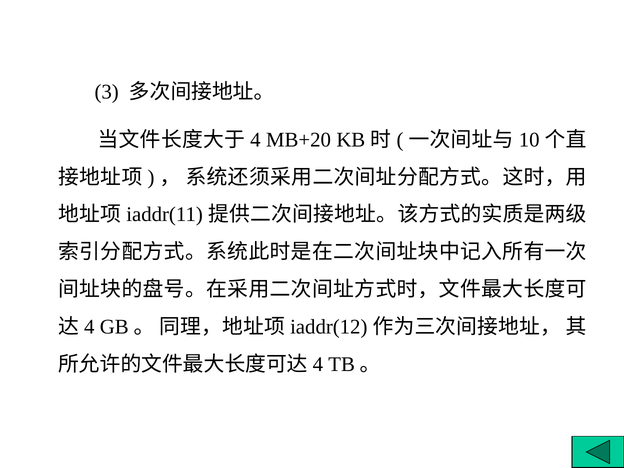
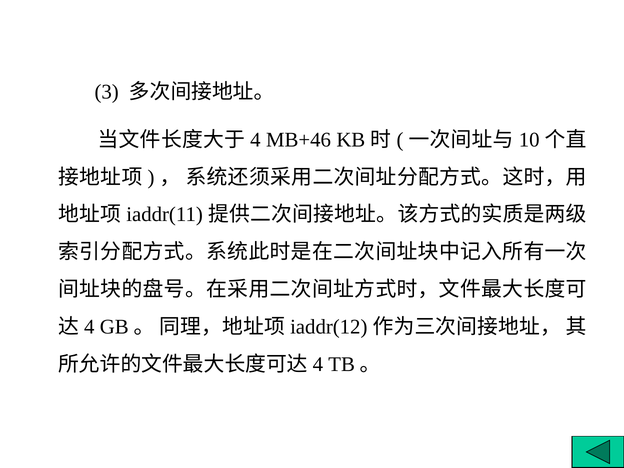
MB+20: MB+20 -> MB+46 (299, 140)
